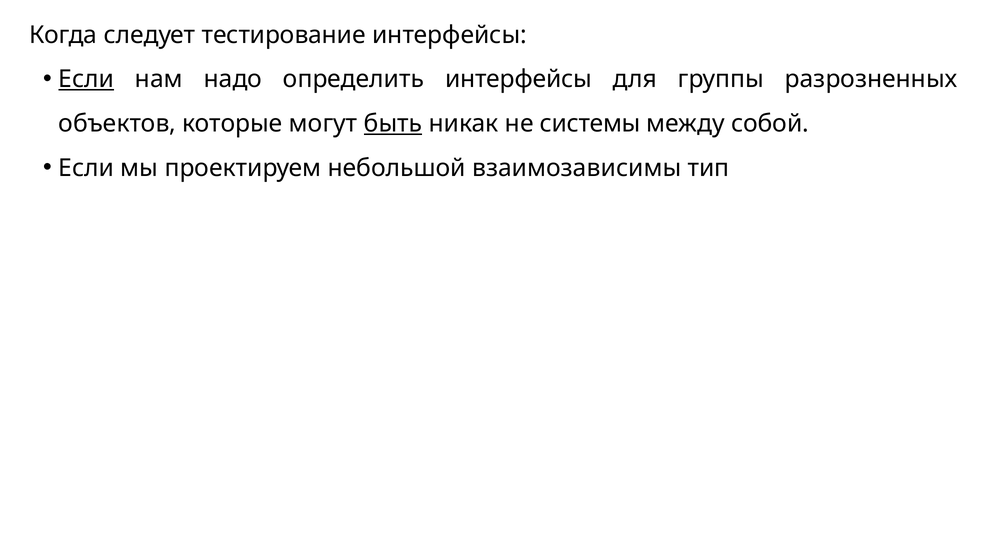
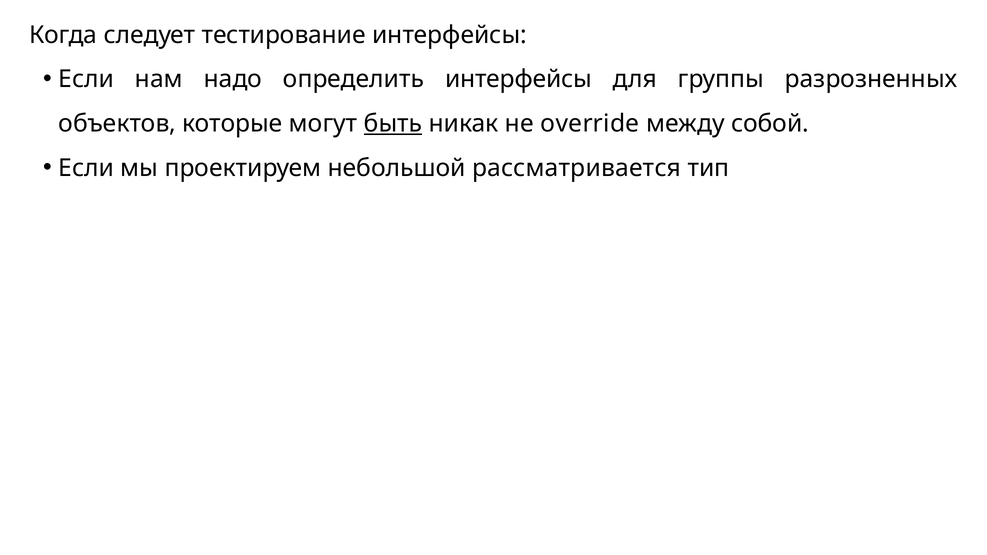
Если underline: present -> none (86, 79)
системы: системы -> override (590, 124)
взаимозависимы: взаимозависимы -> рассматривается (577, 168)
